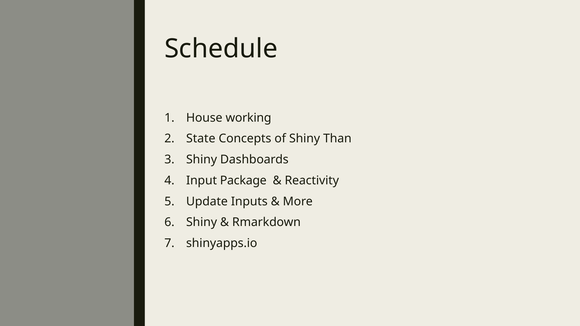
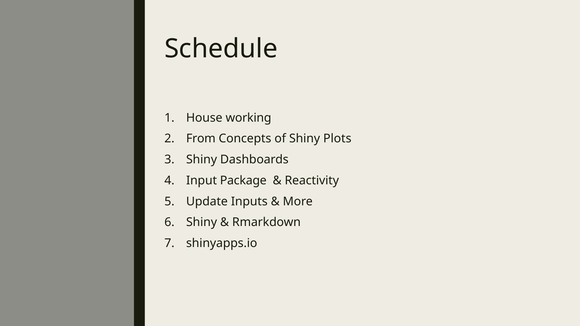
State: State -> From (201, 139)
Than: Than -> Plots (337, 139)
